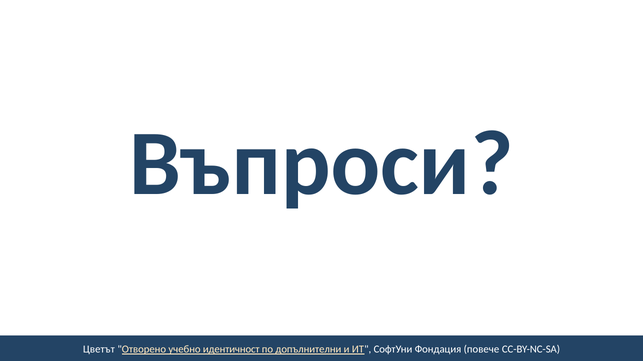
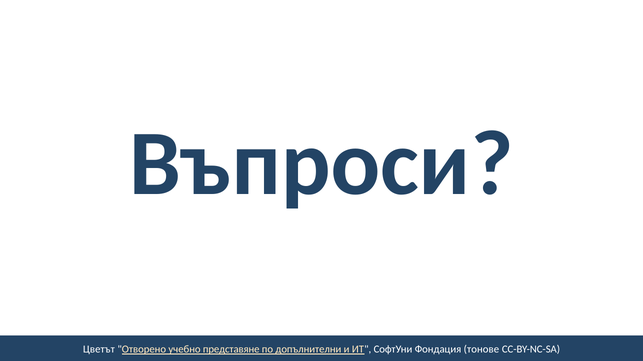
идентичност: идентичност -> представяне (231, 350)
повече: повече -> тонове (481, 350)
